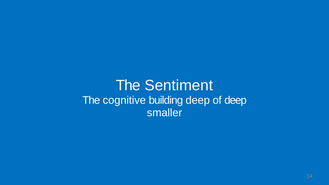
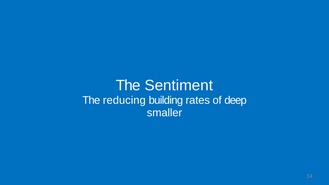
cognitive: cognitive -> reducing (124, 100)
building deep: deep -> rates (198, 100)
